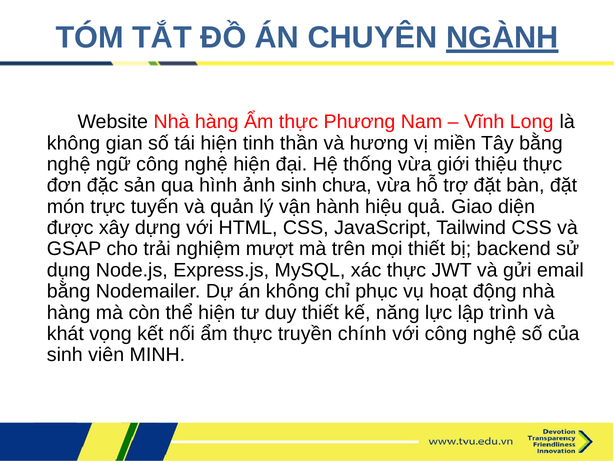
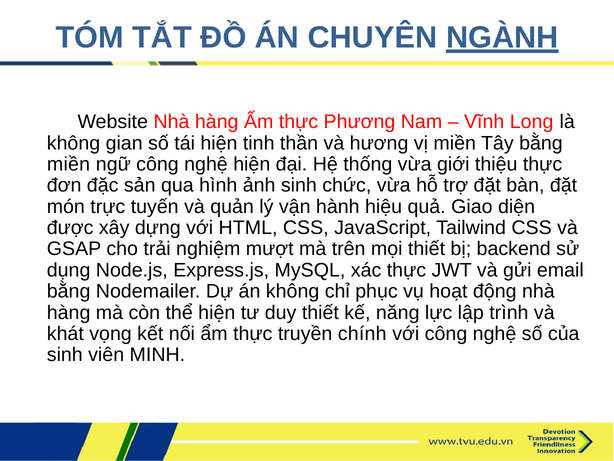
nghệ: nghệ -> miền (69, 164)
chưa: chưa -> chức (347, 185)
